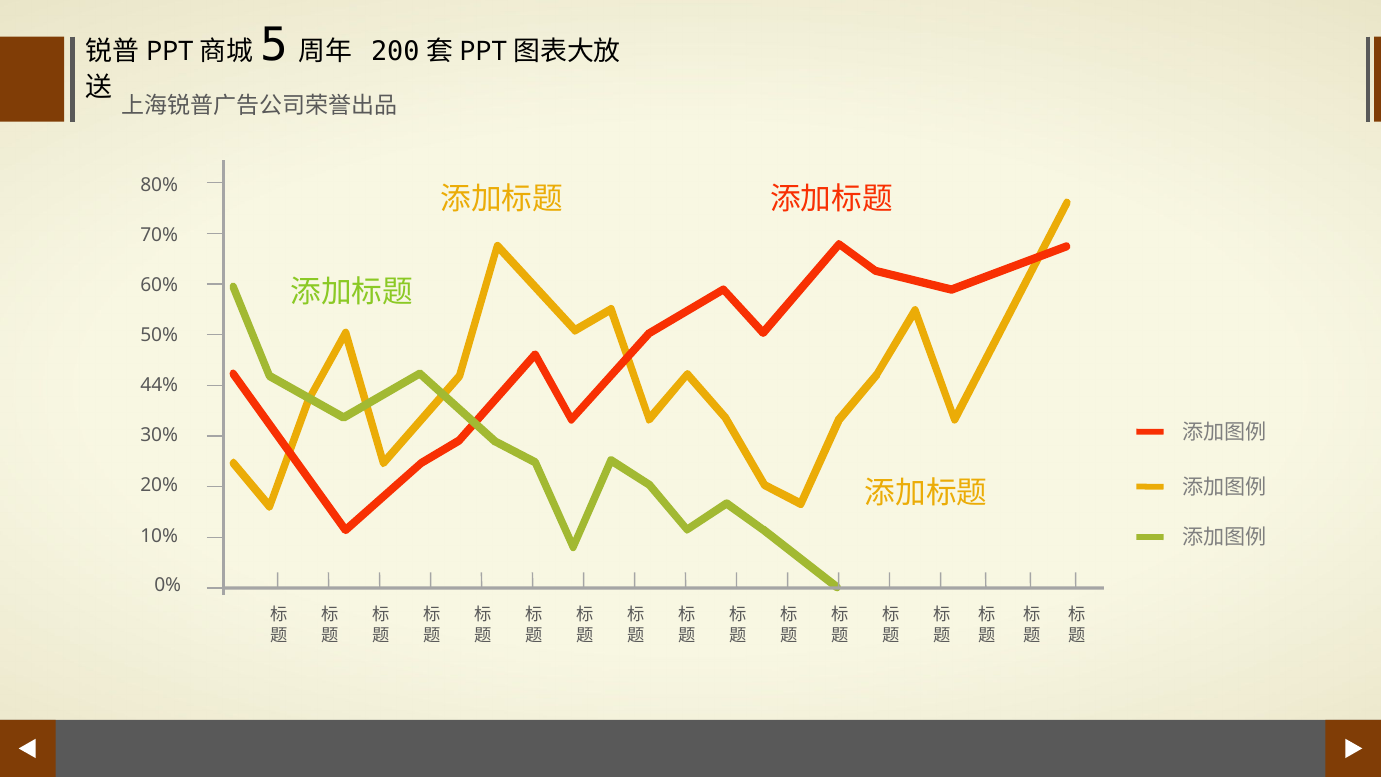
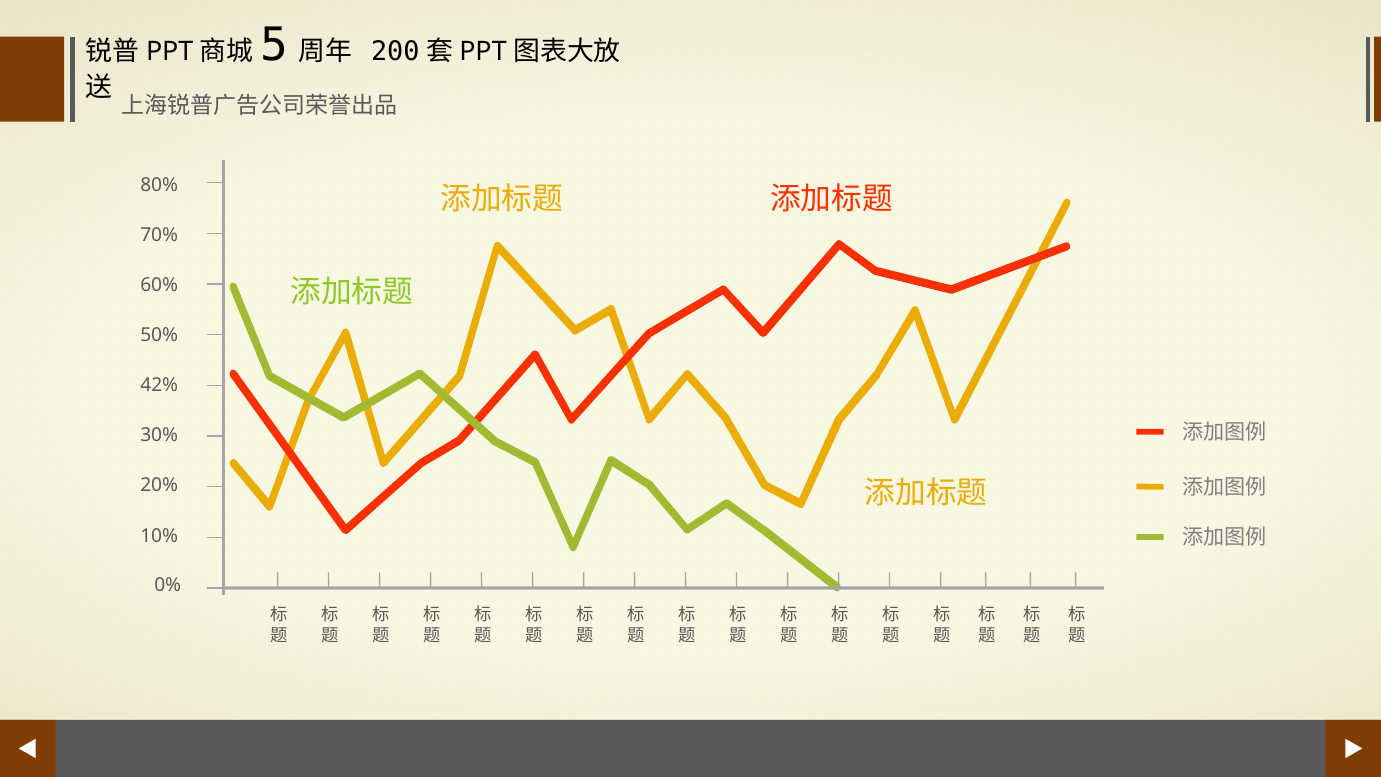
44%: 44% -> 42% (159, 385)
